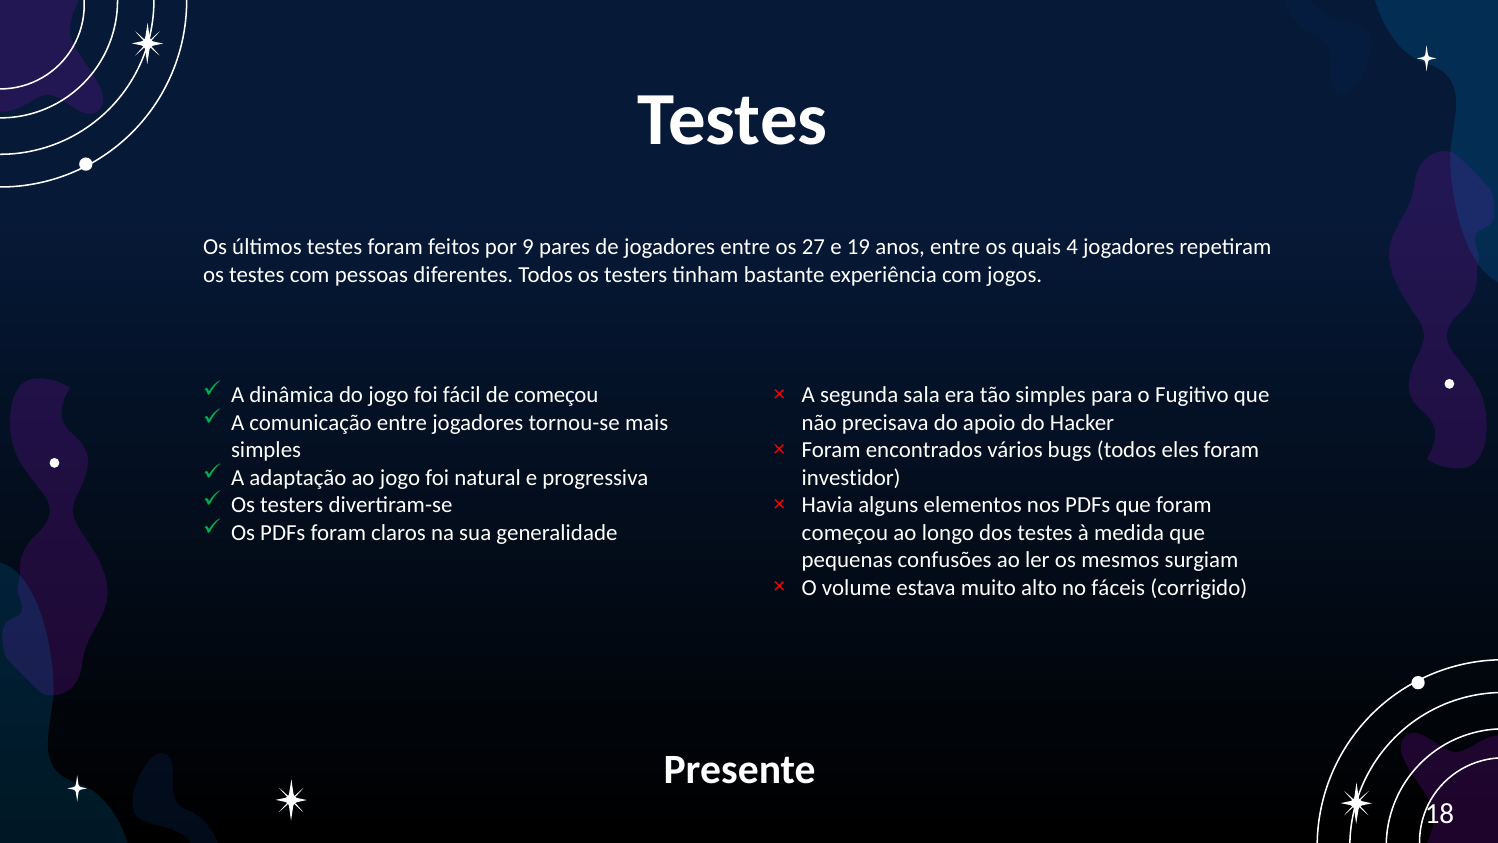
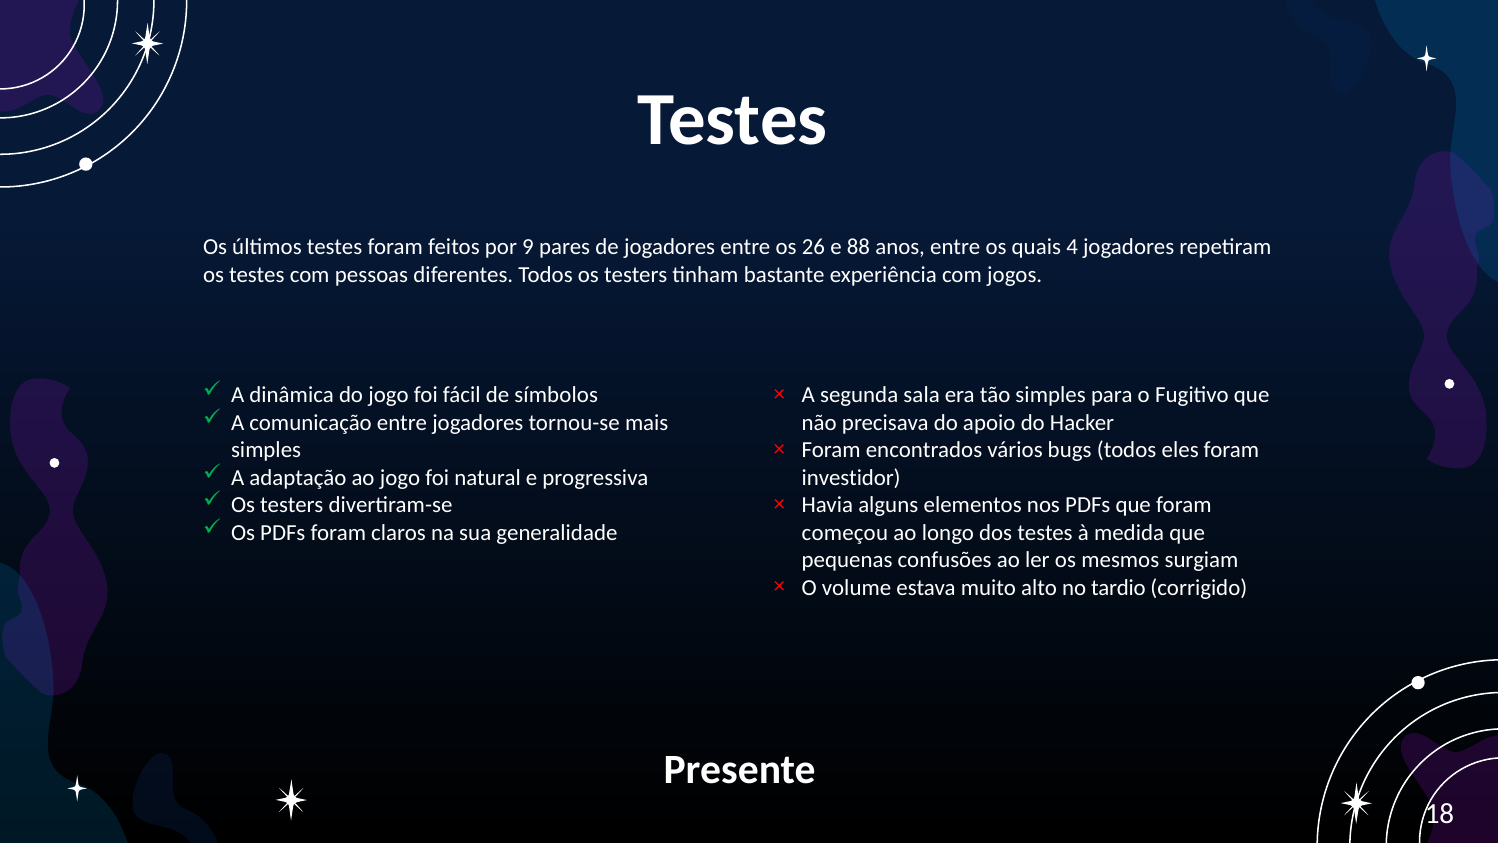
27: 27 -> 26 (813, 247)
19: 19 -> 88 (859, 247)
de começou: começou -> símbolos (556, 395)
fáceis: fáceis -> tardio (1118, 587)
